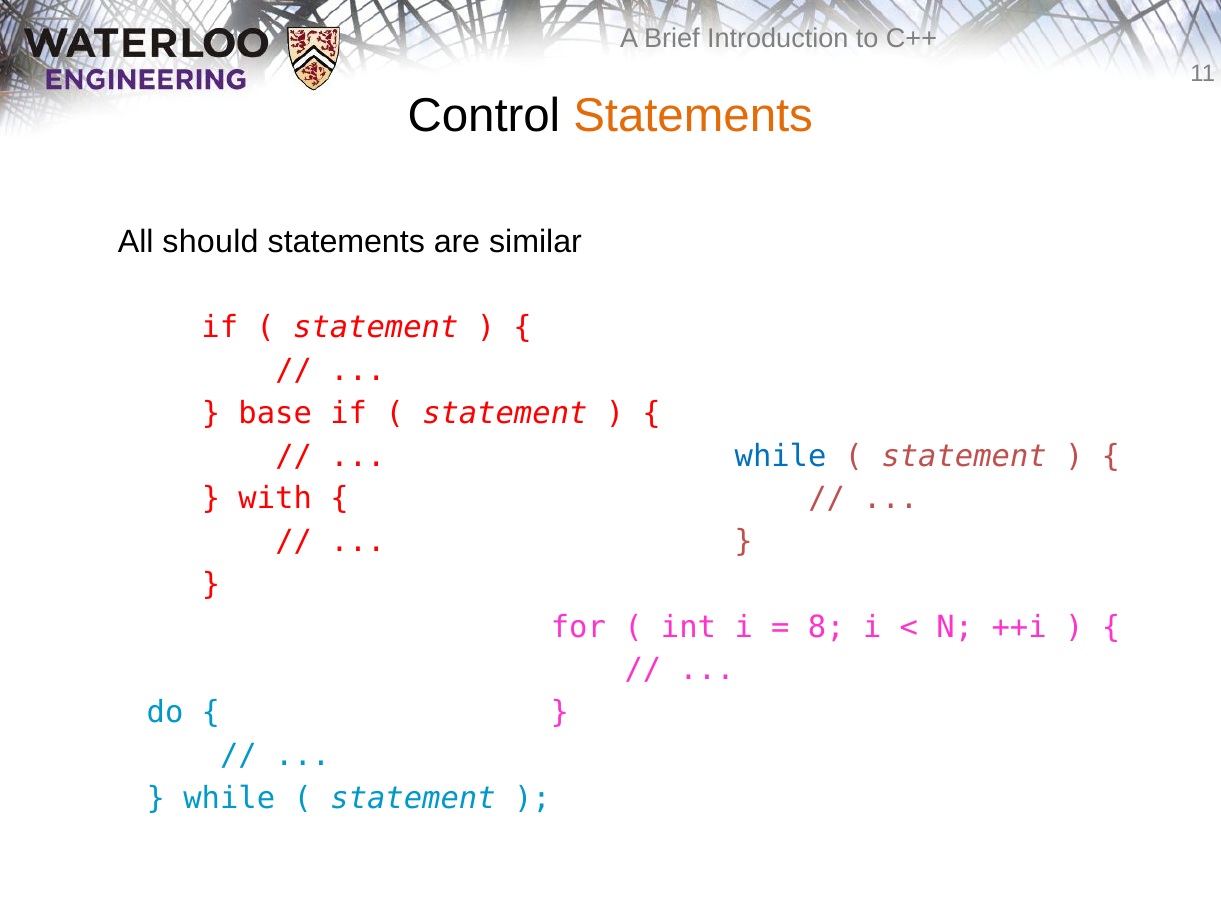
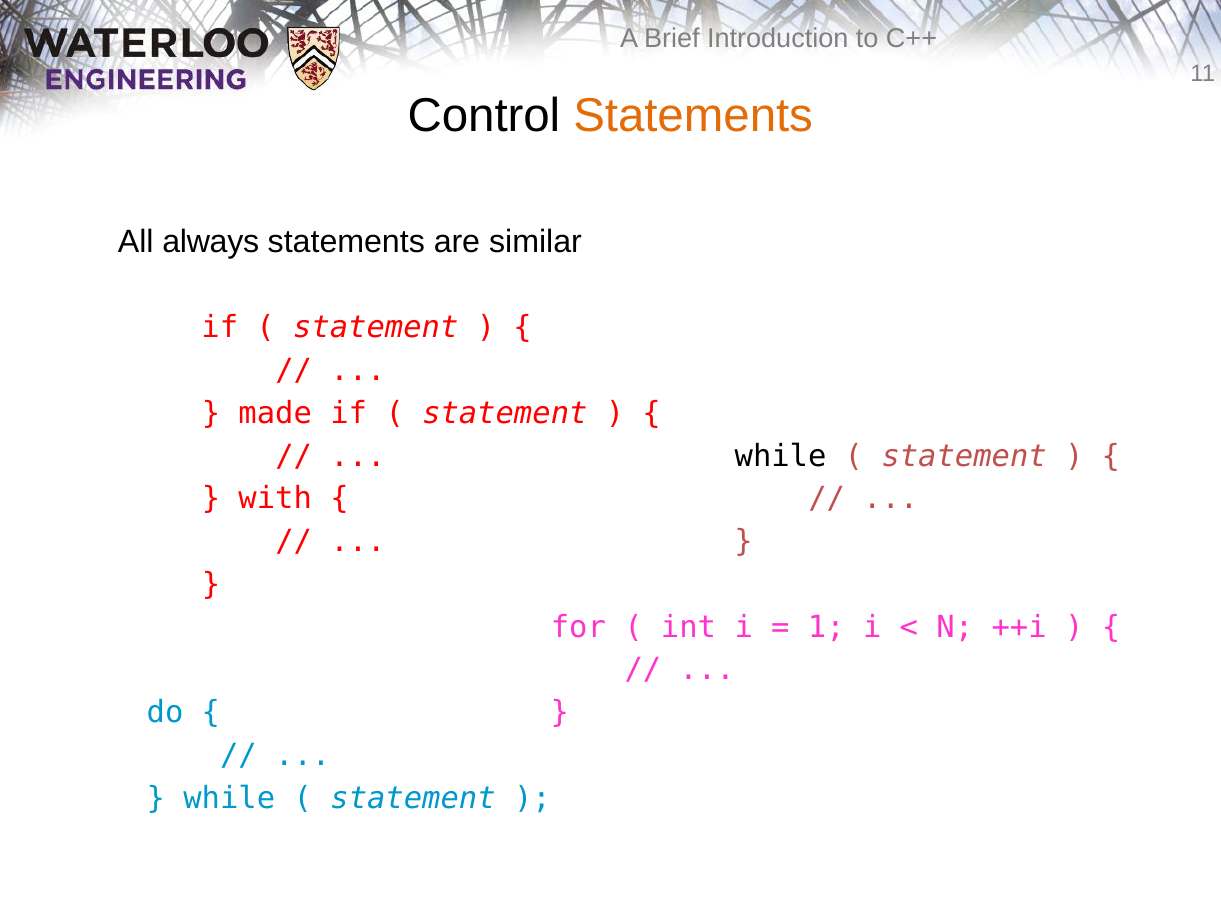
should: should -> always (211, 241)
base: base -> made (275, 413)
while colour: blue -> black (781, 456)
8: 8 -> 1 (826, 627)
